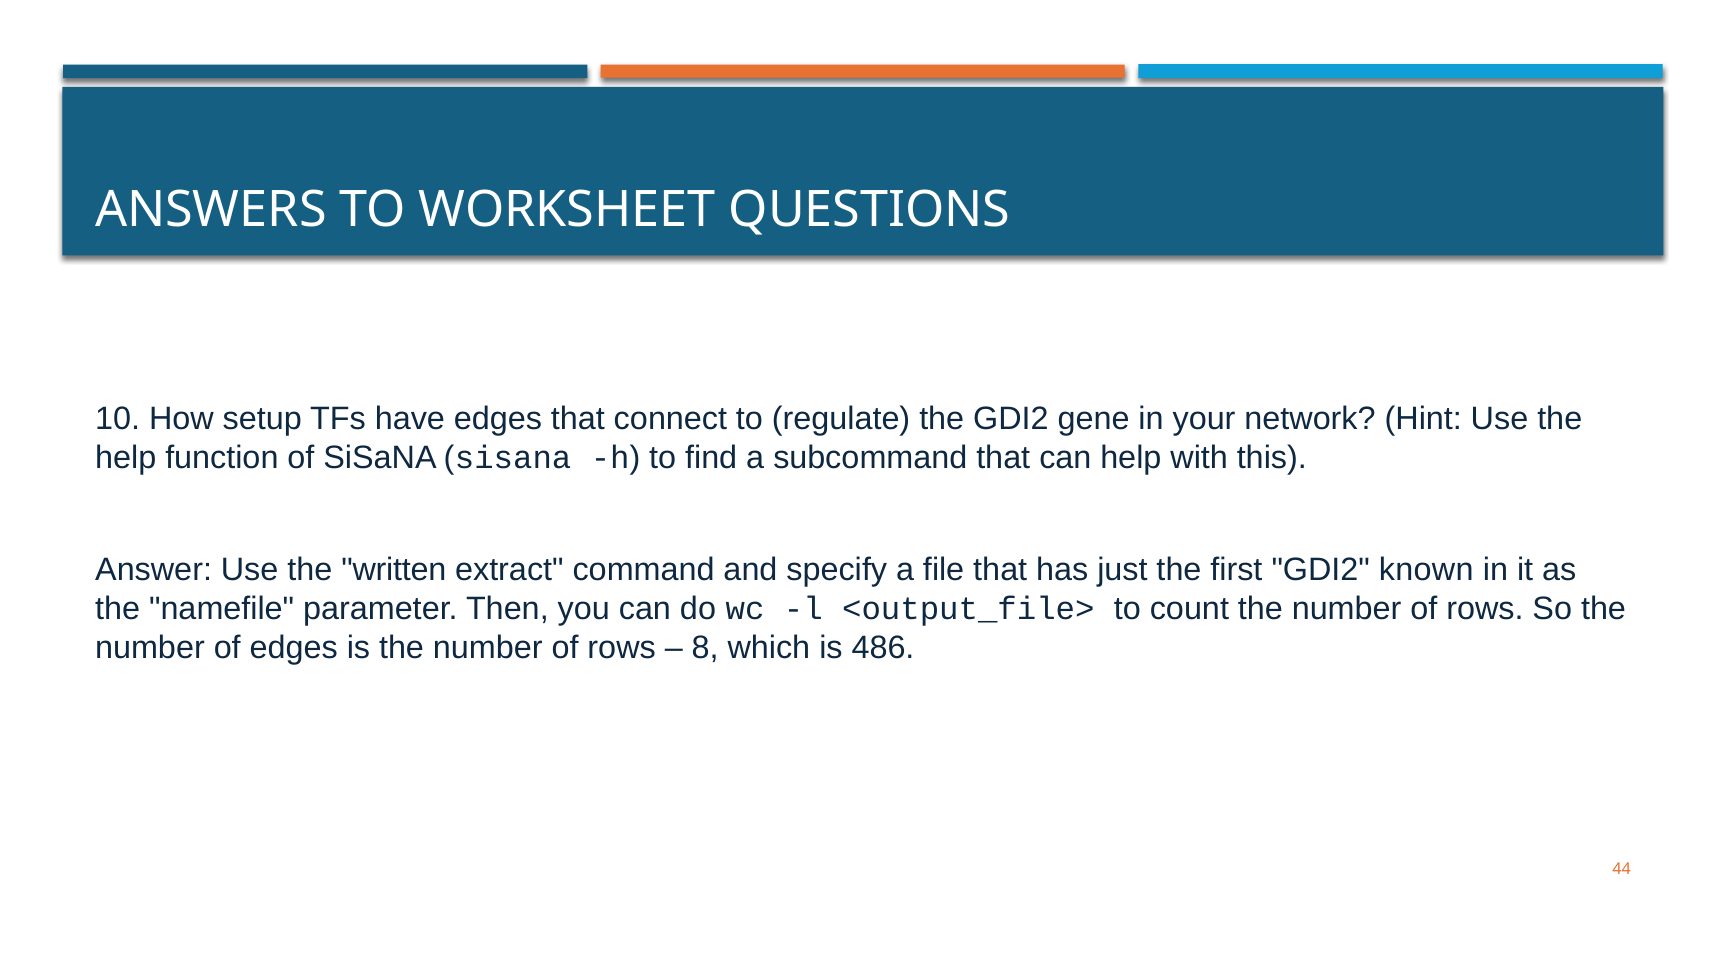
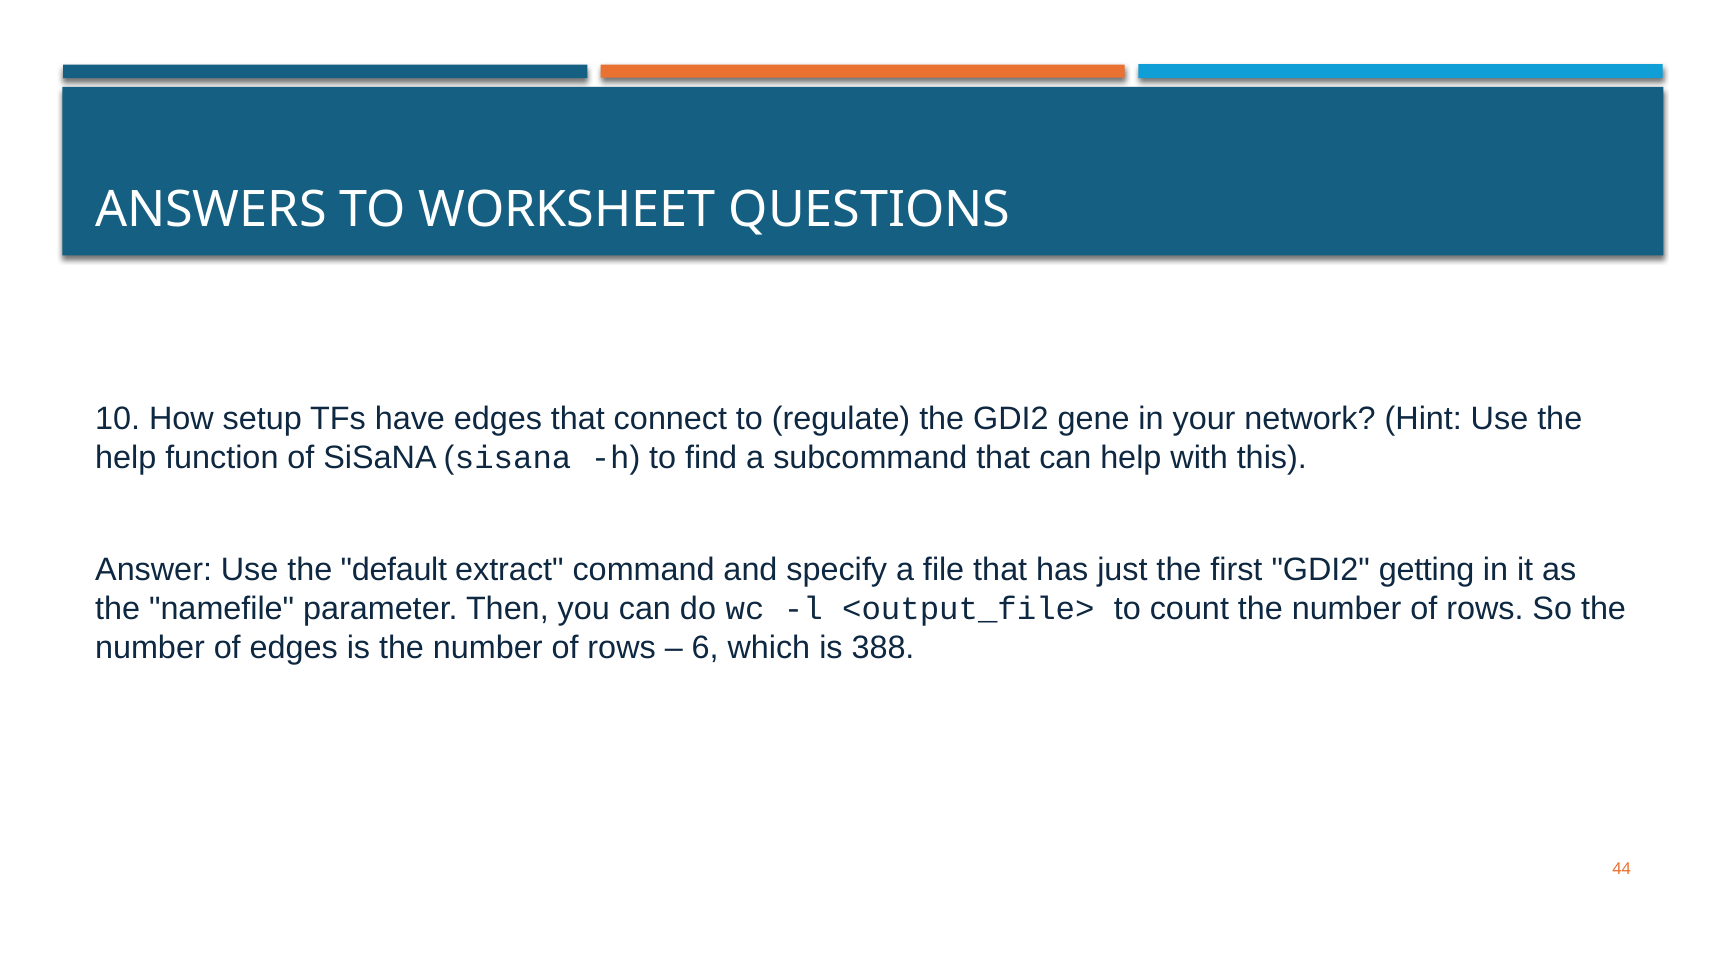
written: written -> default (394, 570)
known: known -> getting (1427, 570)
8: 8 -> 6 (705, 647)
486: 486 -> 388 (883, 647)
